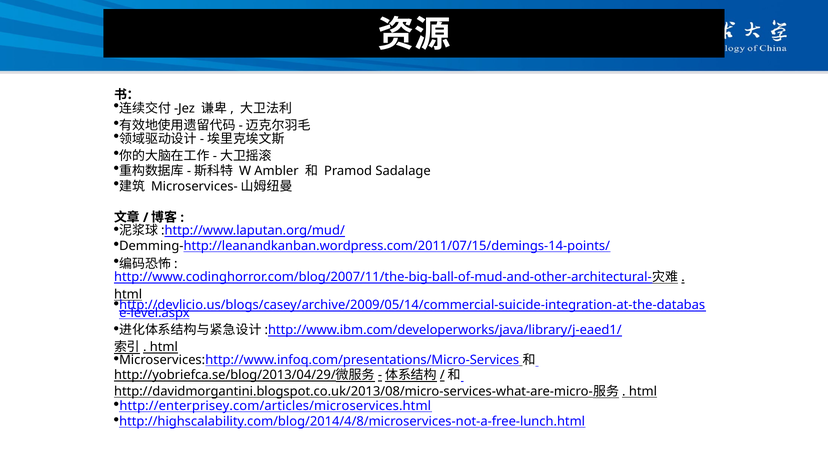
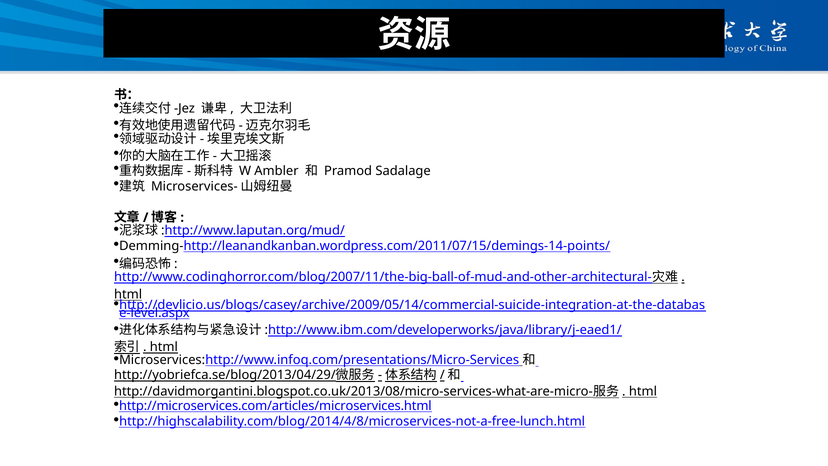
http://enterprisey.com/articles/microservices.html: http://enterprisey.com/articles/microservices.html -> http://microservices.com/articles/microservices.html (275, 406)
